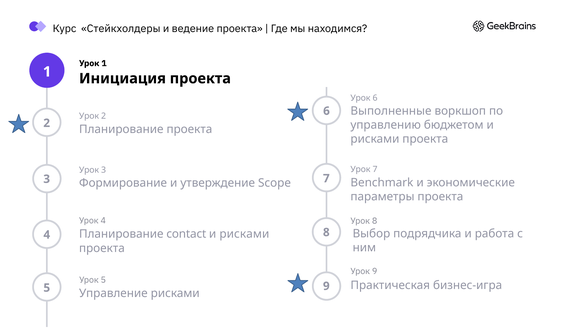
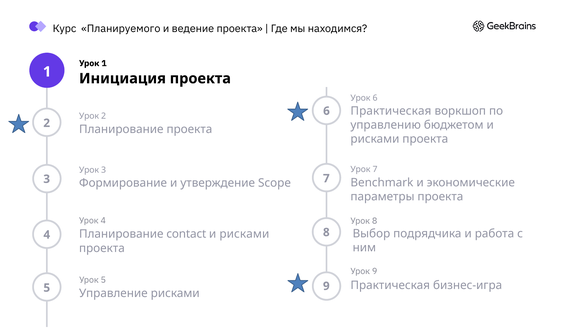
Стейкхолдеры: Стейкхолдеры -> Планируемого (121, 29)
Выполненные: Выполненные -> Практическая (391, 111)
